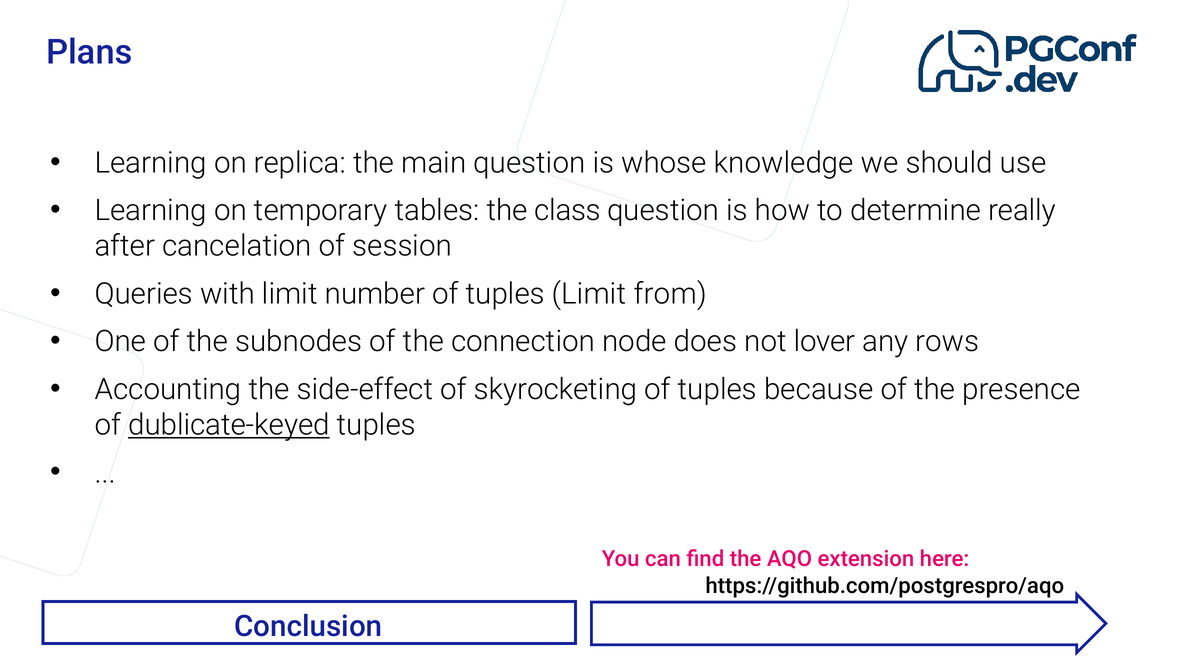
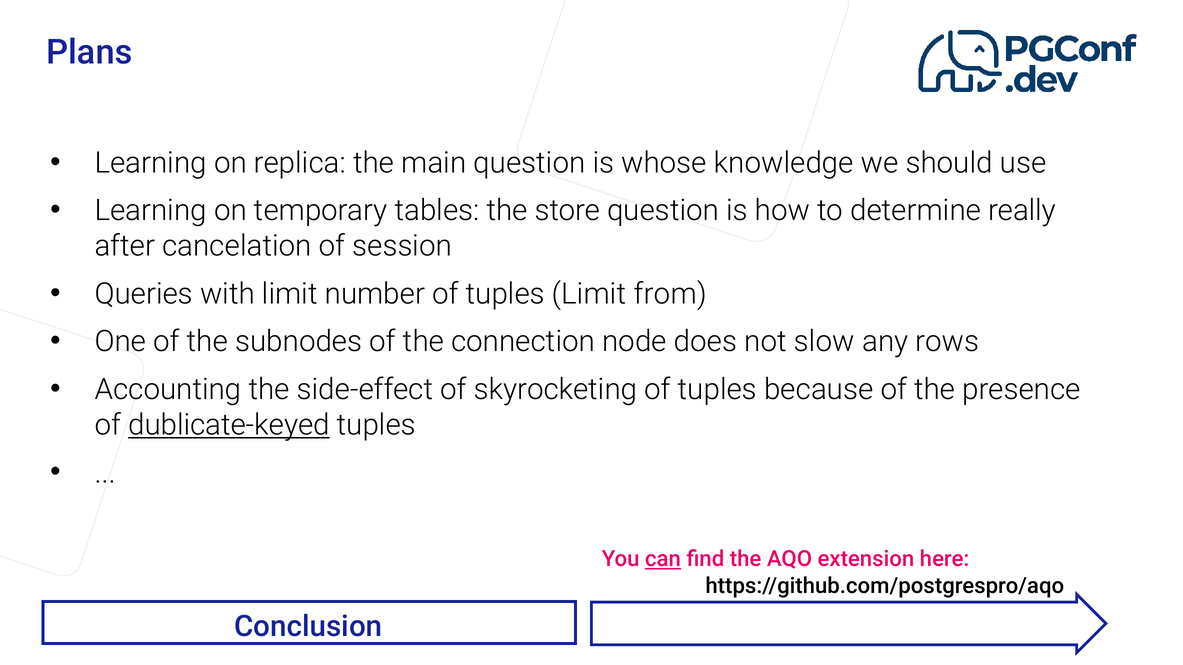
class: class -> store (567, 211)
lover: lover -> slow (824, 342)
can underline: none -> present (663, 560)
